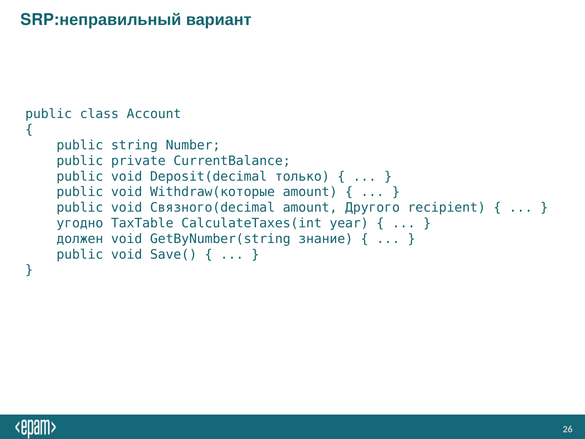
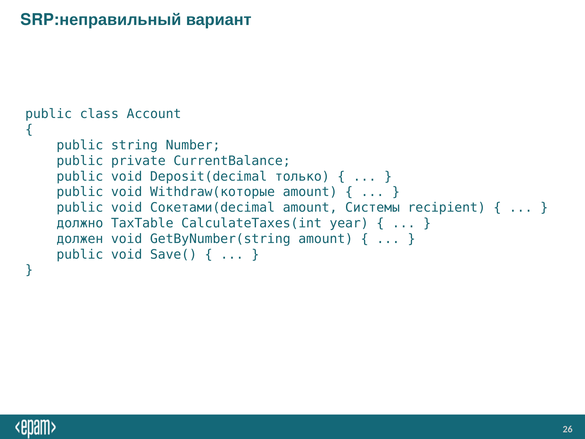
Связного(decimal: Связного(decimal -> Сокетами(decimal (212, 208)
Другого: Другого -> Системы (372, 208)
угодно: угодно -> должно (80, 223)
GetByNumber(string знание: знание -> amount (326, 239)
